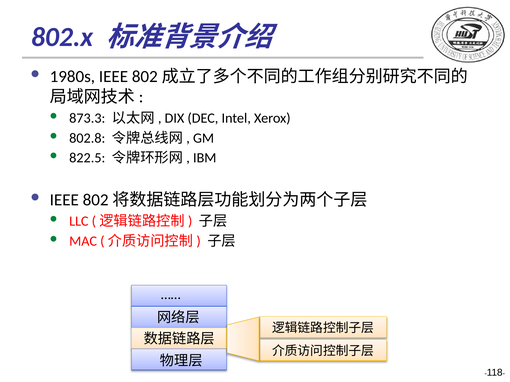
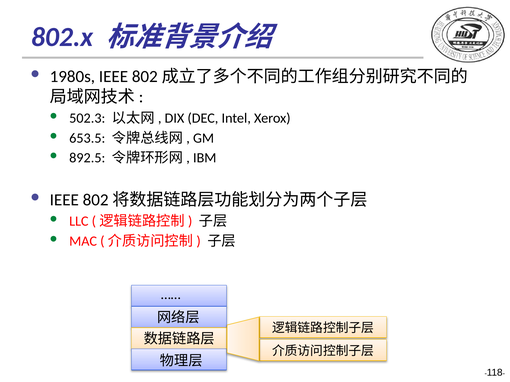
873.3: 873.3 -> 502.3 (87, 118)
802.8: 802.8 -> 653.5 (87, 138)
822.5: 822.5 -> 892.5 (87, 158)
